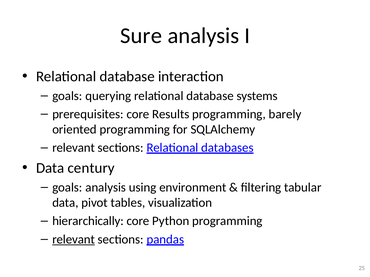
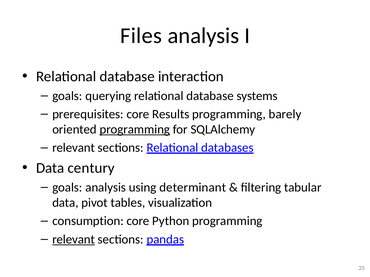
Sure: Sure -> Files (141, 36)
programming underline: none -> present (135, 130)
environment: environment -> determinant (193, 188)
hierarchically: hierarchically -> consumption (88, 221)
